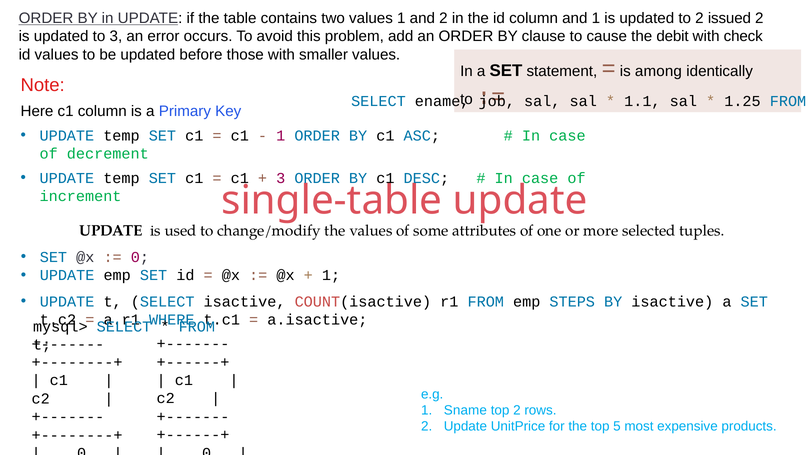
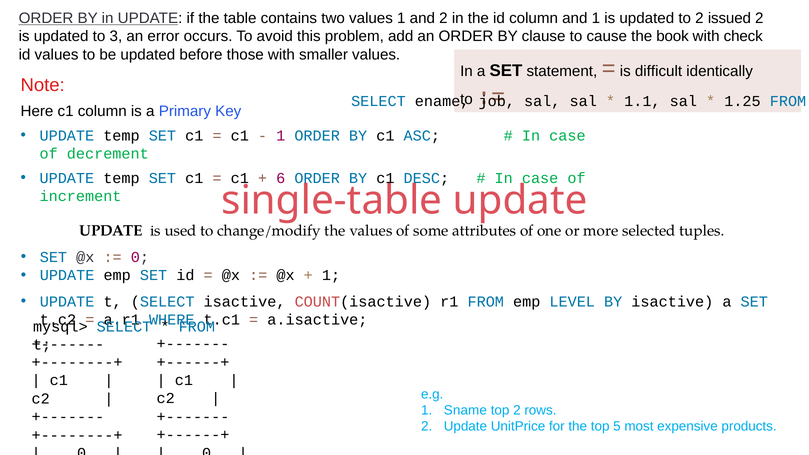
debit: debit -> book (673, 36)
among: among -> difficult (659, 71)
3: 3 -> 6 (281, 178)
STEPS: STEPS -> LEVEL (572, 302)
